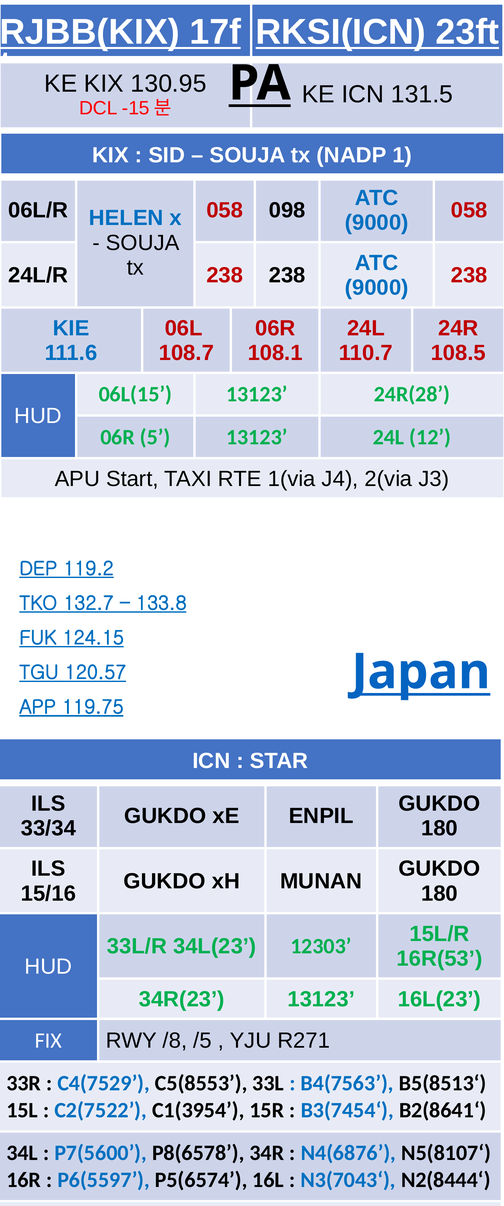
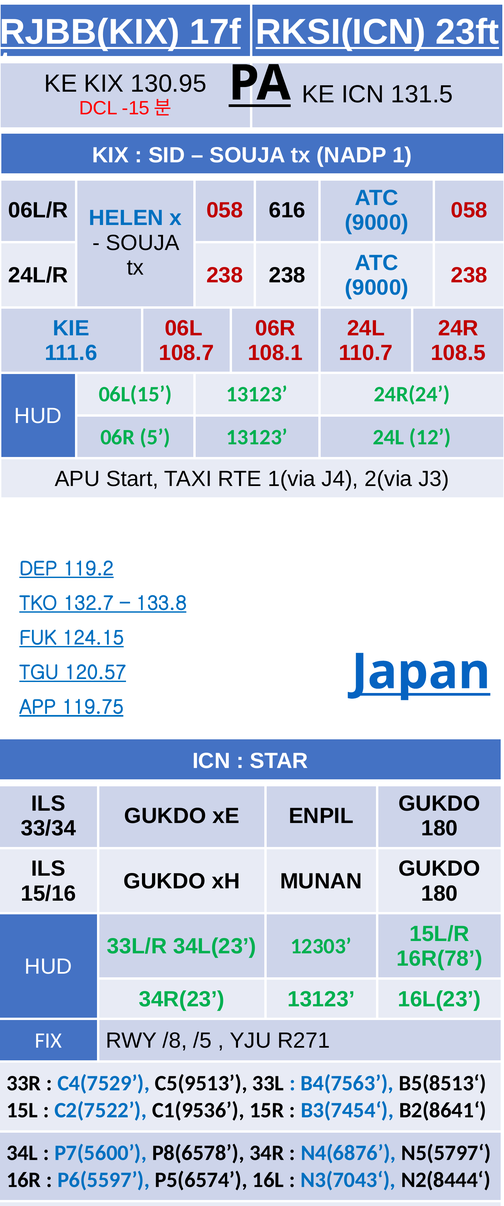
098: 098 -> 616 (287, 210)
24R(28: 24R(28 -> 24R(24 (412, 394)
16R(53: 16R(53 -> 16R(78 (439, 959)
C5(8553: C5(8553 -> C5(9513 (201, 1083)
C1(3954: C1(3954 -> C1(9536 (198, 1110)
N5(8107‘: N5(8107‘ -> N5(5797‘ (446, 1153)
